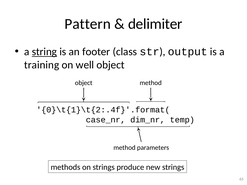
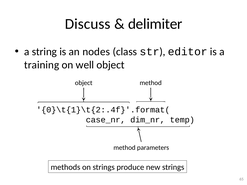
Pattern: Pattern -> Discuss (88, 24)
string underline: present -> none (44, 52)
footer: footer -> nodes (96, 52)
output: output -> editor (188, 52)
